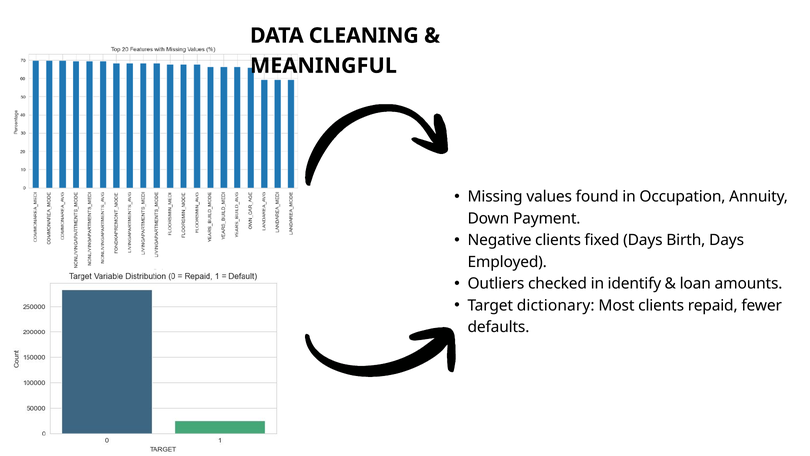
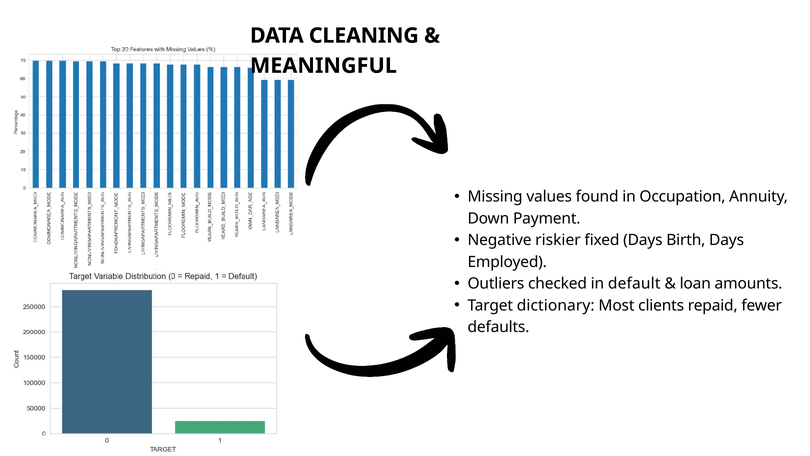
Negative clients: clients -> riskier (558, 240)
identify: identify -> default (634, 284)
